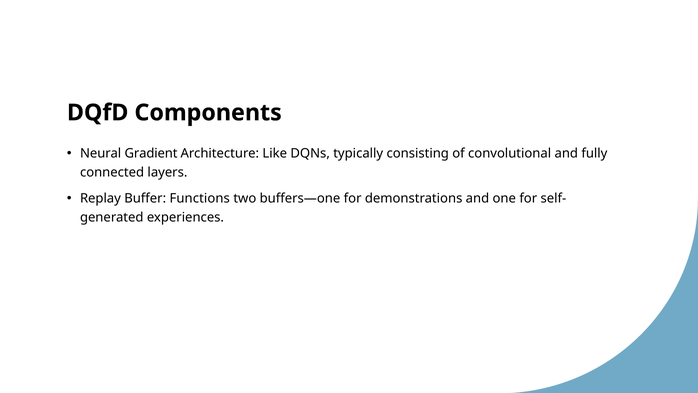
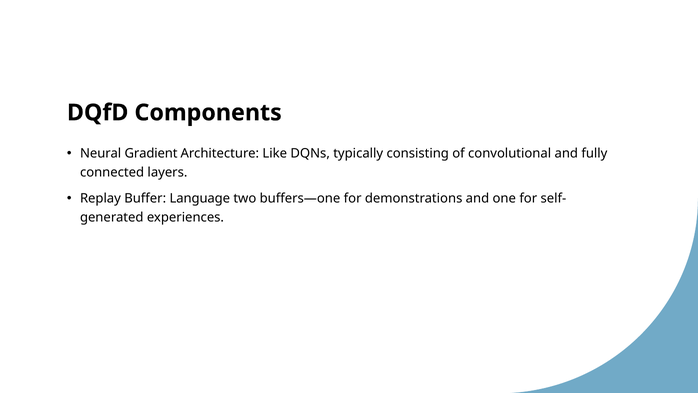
Functions: Functions -> Language (200, 198)
